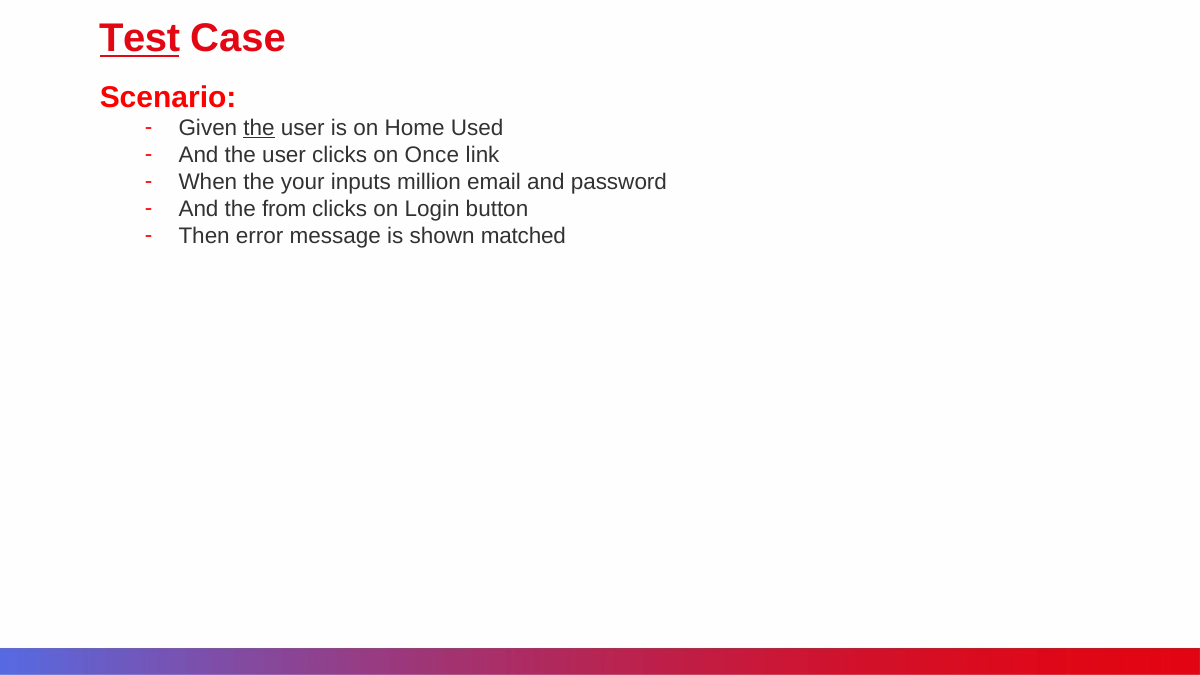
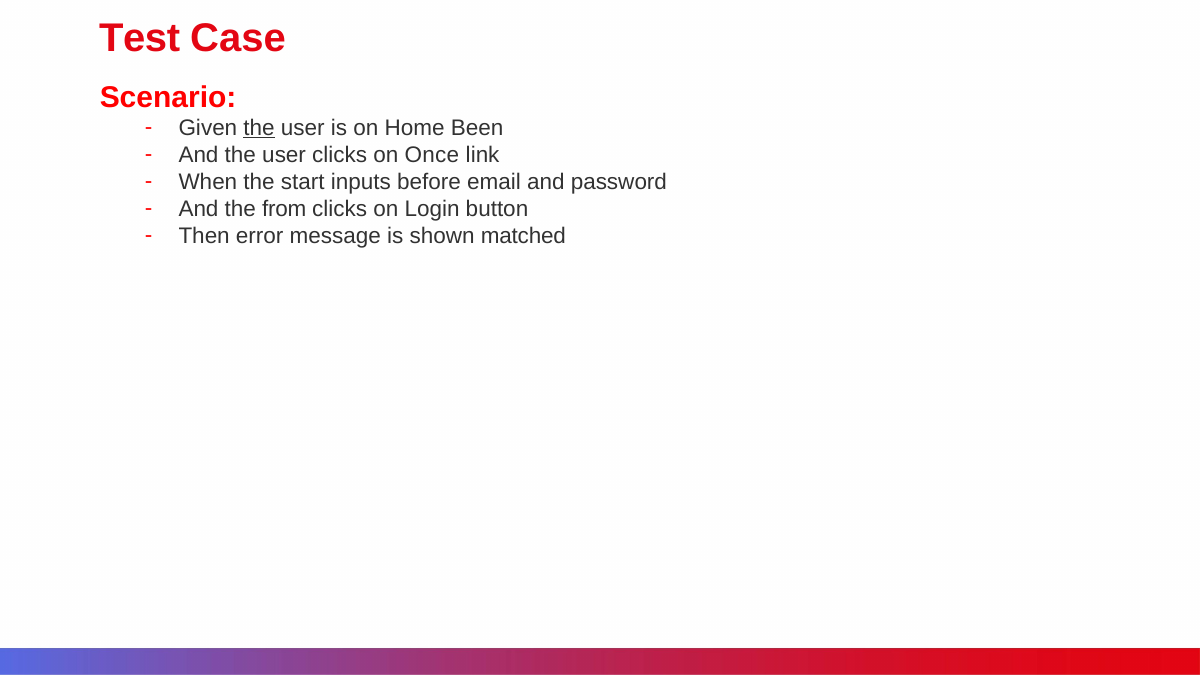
Test underline: present -> none (140, 39)
Used: Used -> Been (477, 128)
your: your -> start (303, 182)
million: million -> before (429, 182)
